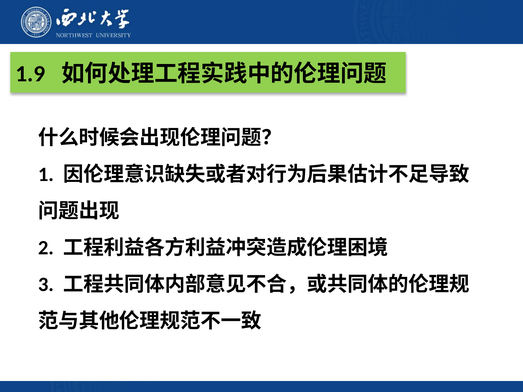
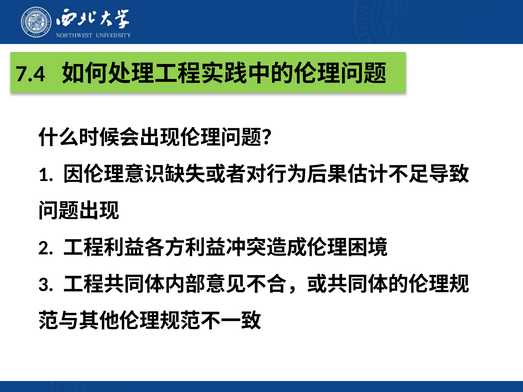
1.9: 1.9 -> 7.4 (30, 74)
